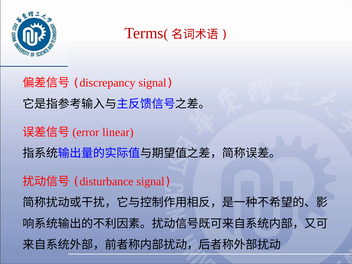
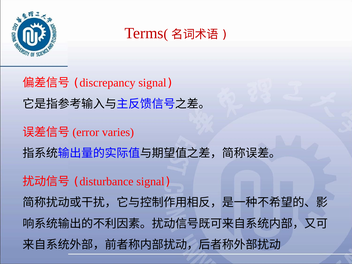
linear: linear -> varies (118, 132)
